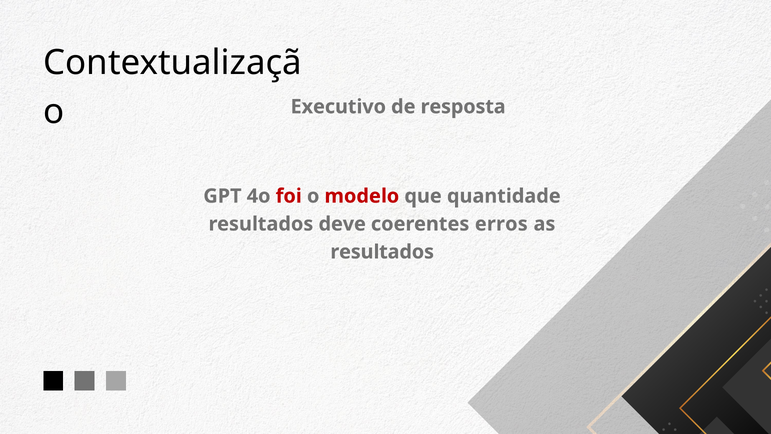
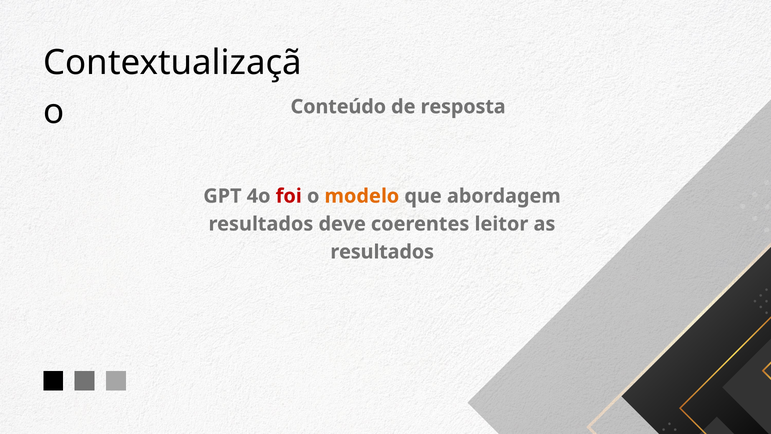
Executivo: Executivo -> Conteúdo (338, 107)
modelo colour: red -> orange (362, 196)
quantidade: quantidade -> abordagem (504, 196)
erros: erros -> leitor (501, 224)
